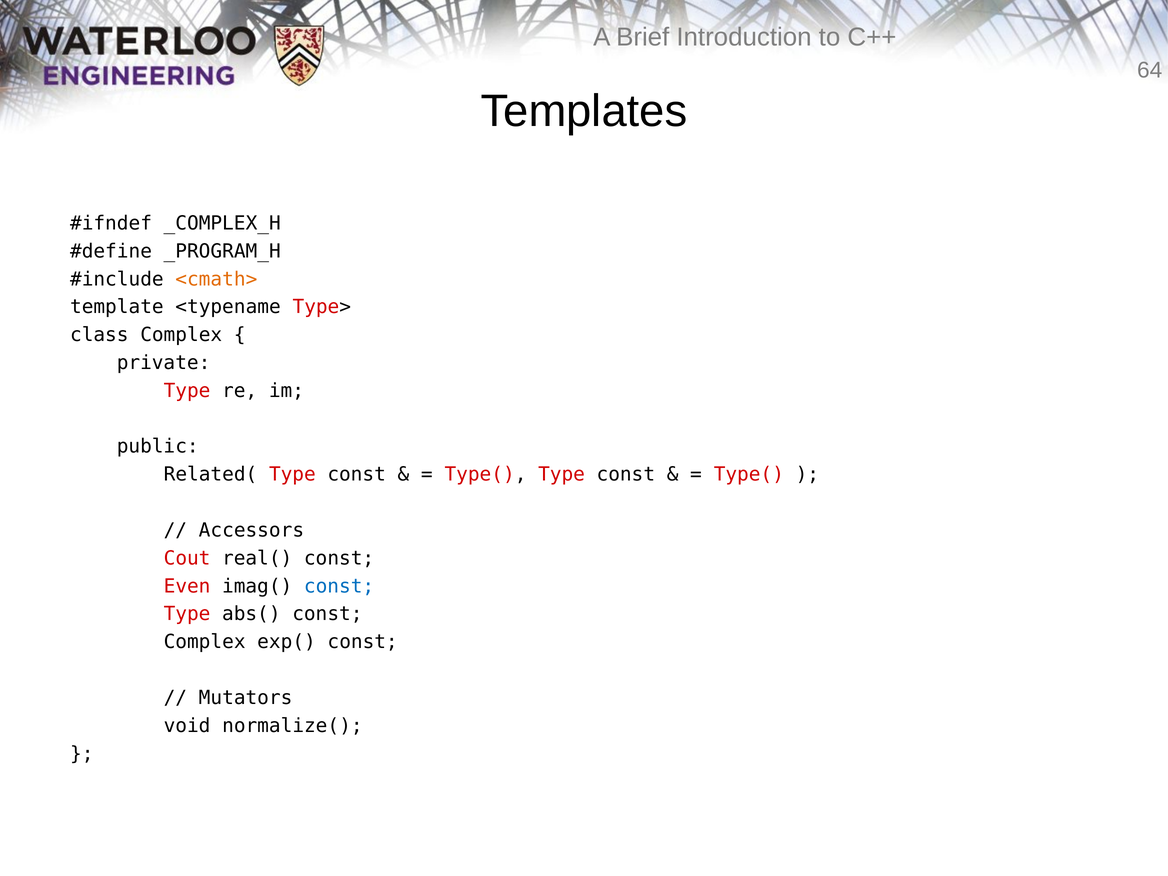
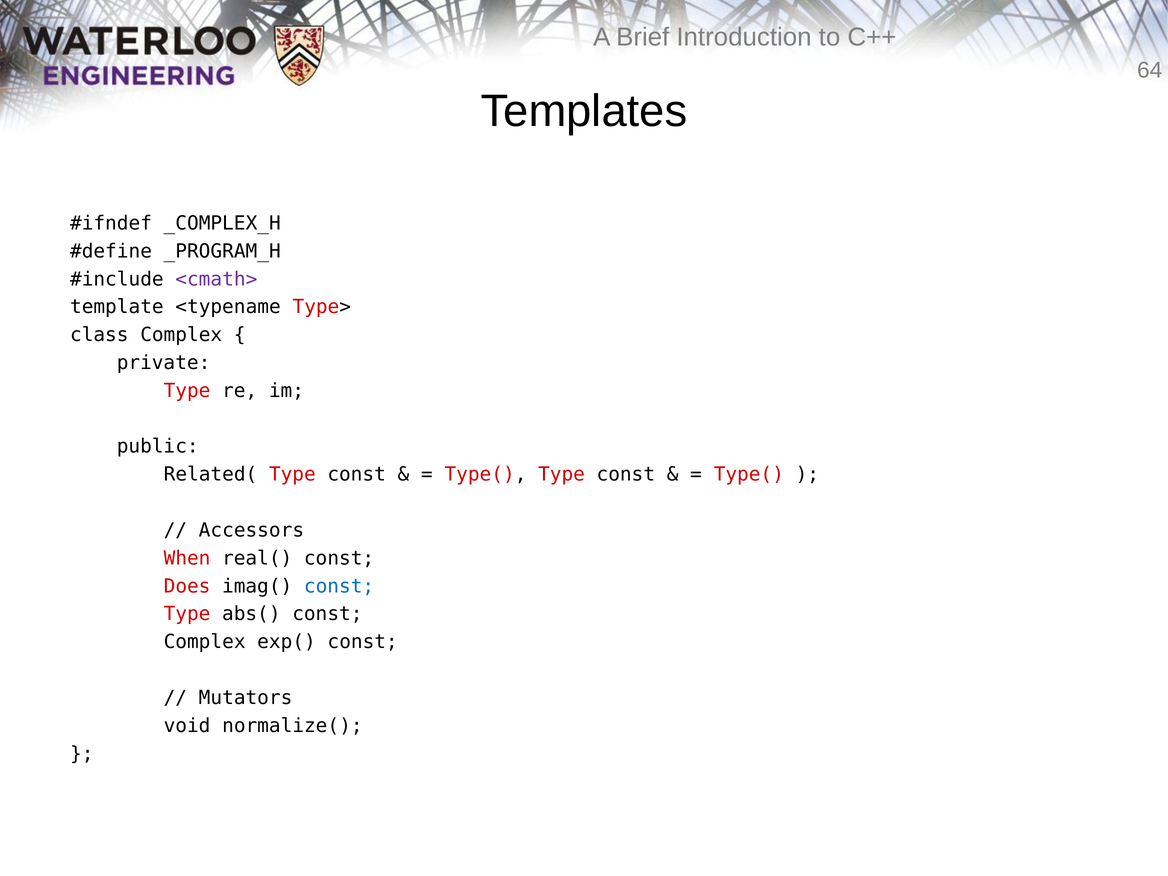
<cmath> colour: orange -> purple (216, 279)
Cout: Cout -> When (187, 558)
Even: Even -> Does (187, 586)
